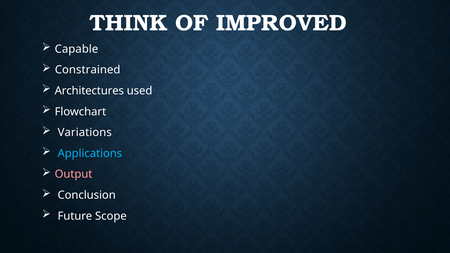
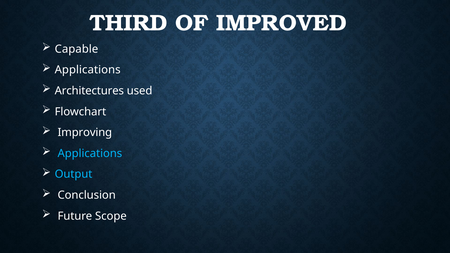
THINK: THINK -> THIRD (129, 23)
Constrained: Constrained -> Applications (88, 70)
Variations: Variations -> Improving (85, 133)
Output colour: pink -> light blue (74, 174)
